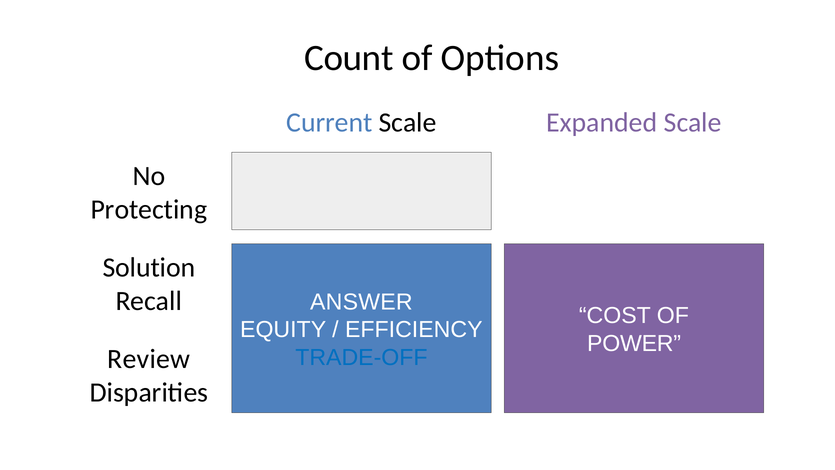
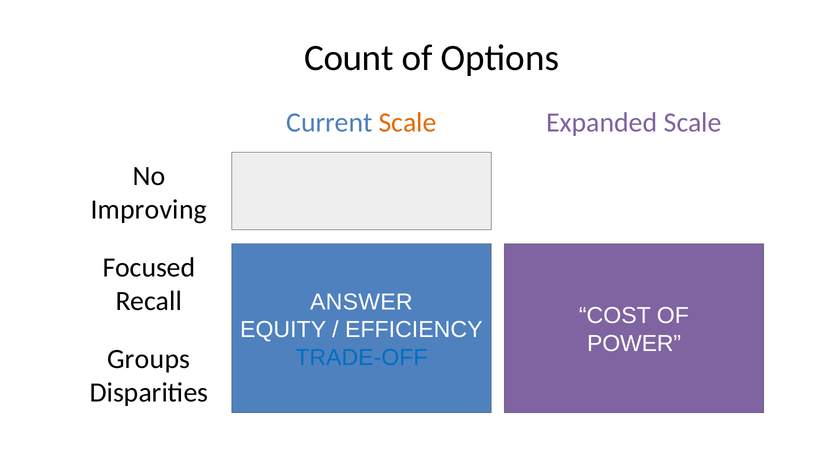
Scale colour: black -> orange (408, 123)
Protecting: Protecting -> Improving (149, 209)
Solution: Solution -> Focused (149, 267)
Review: Review -> Groups (149, 359)
